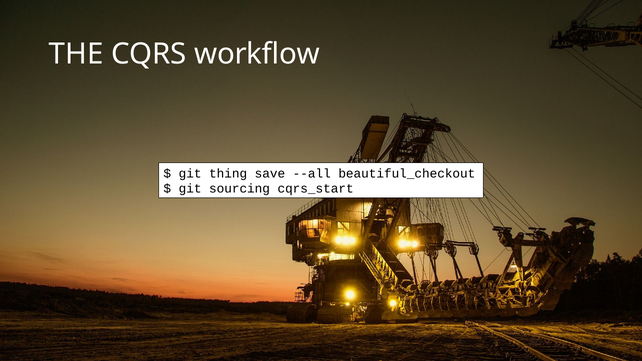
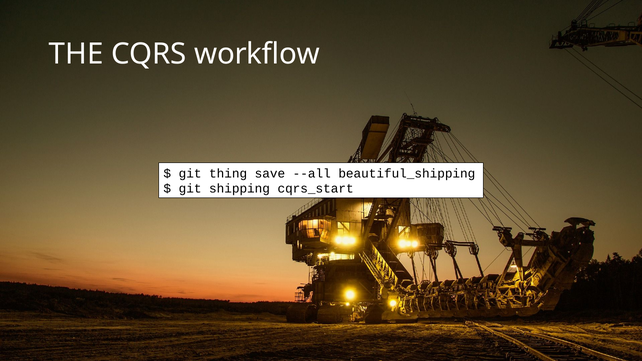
beautiful_checkout: beautiful_checkout -> beautiful_shipping (407, 174)
sourcing: sourcing -> shipping (240, 189)
